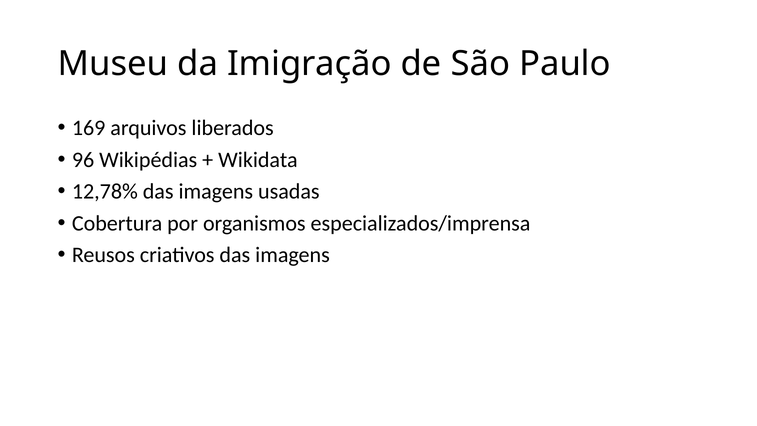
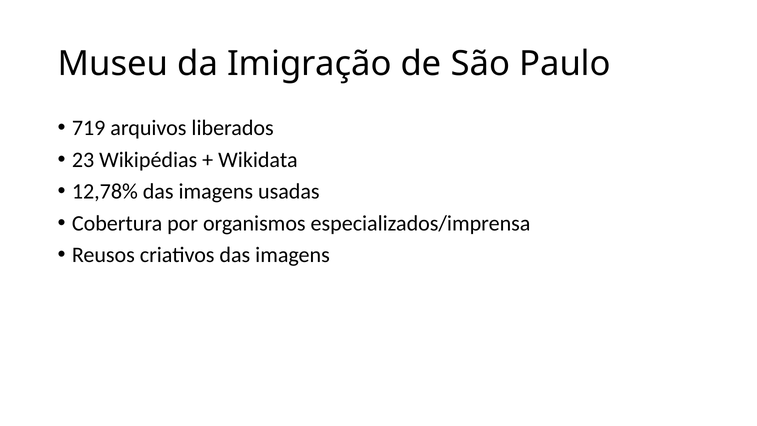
169: 169 -> 719 (89, 128)
96: 96 -> 23 (83, 160)
